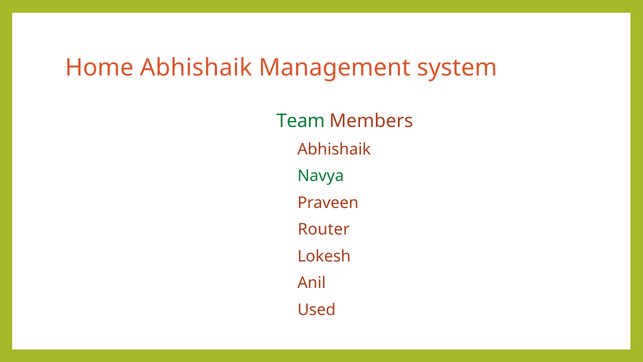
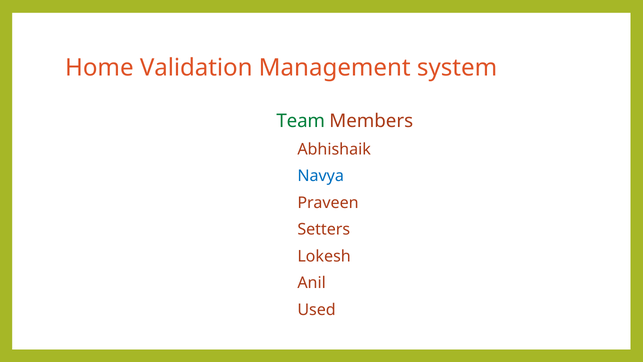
Home Abhishaik: Abhishaik -> Validation (196, 68)
Navya colour: green -> blue (321, 176)
Router: Router -> Setters (324, 229)
